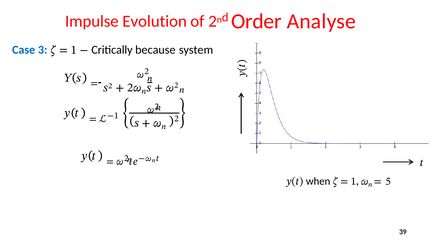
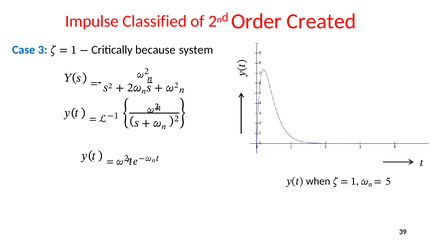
Evolution: Evolution -> Classified (155, 21)
Analyse: Analyse -> Created (321, 21)
